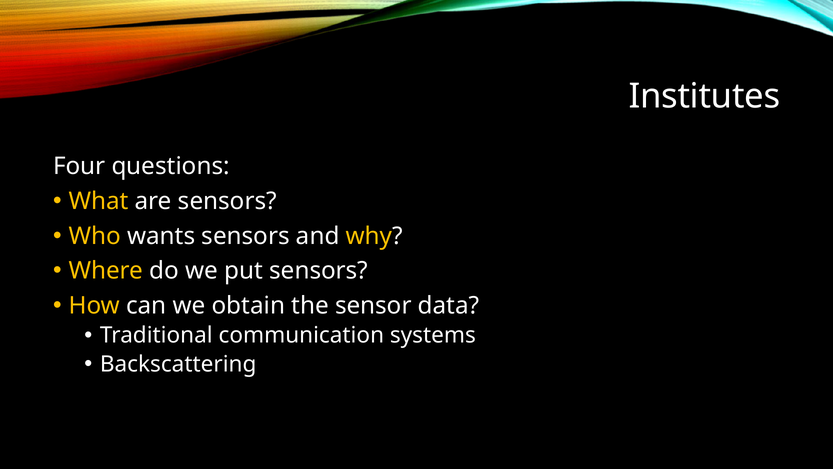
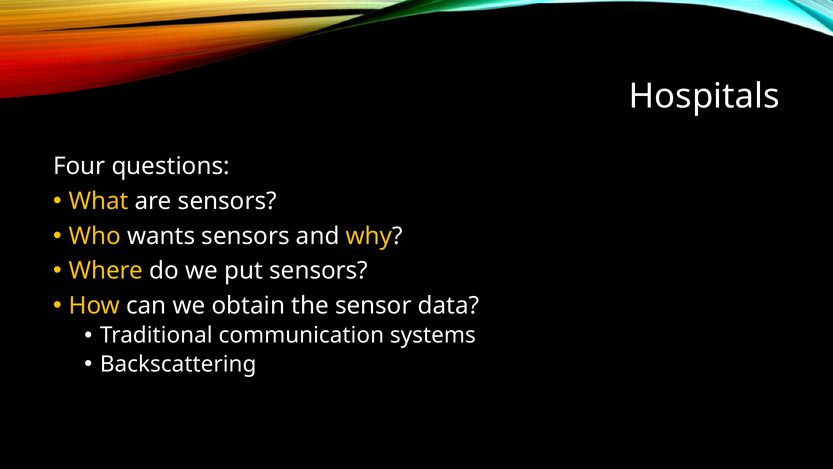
Institutes: Institutes -> Hospitals (704, 96)
